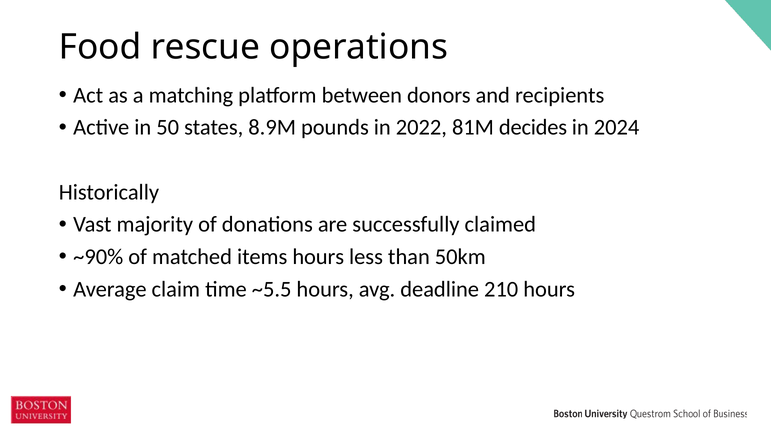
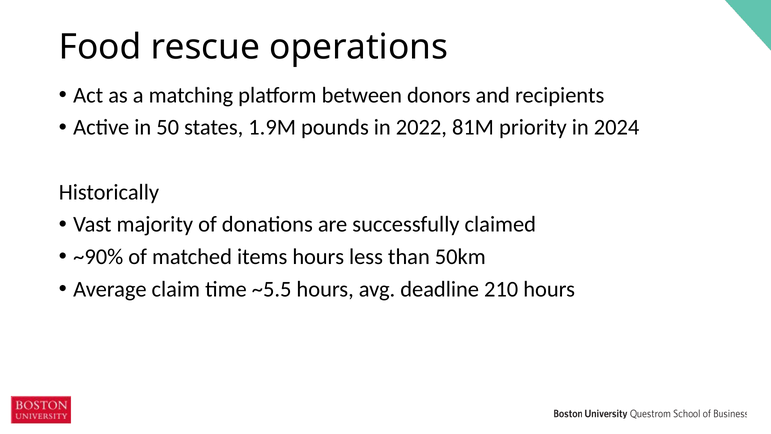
8.9M: 8.9M -> 1.9M (272, 127)
decides: decides -> priority (533, 127)
